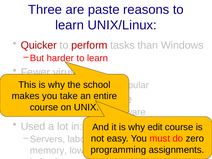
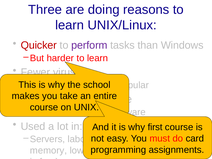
paste: paste -> doing (104, 10)
perform colour: red -> purple (89, 45)
edit: edit -> first (155, 127)
zero: zero -> card (195, 138)
